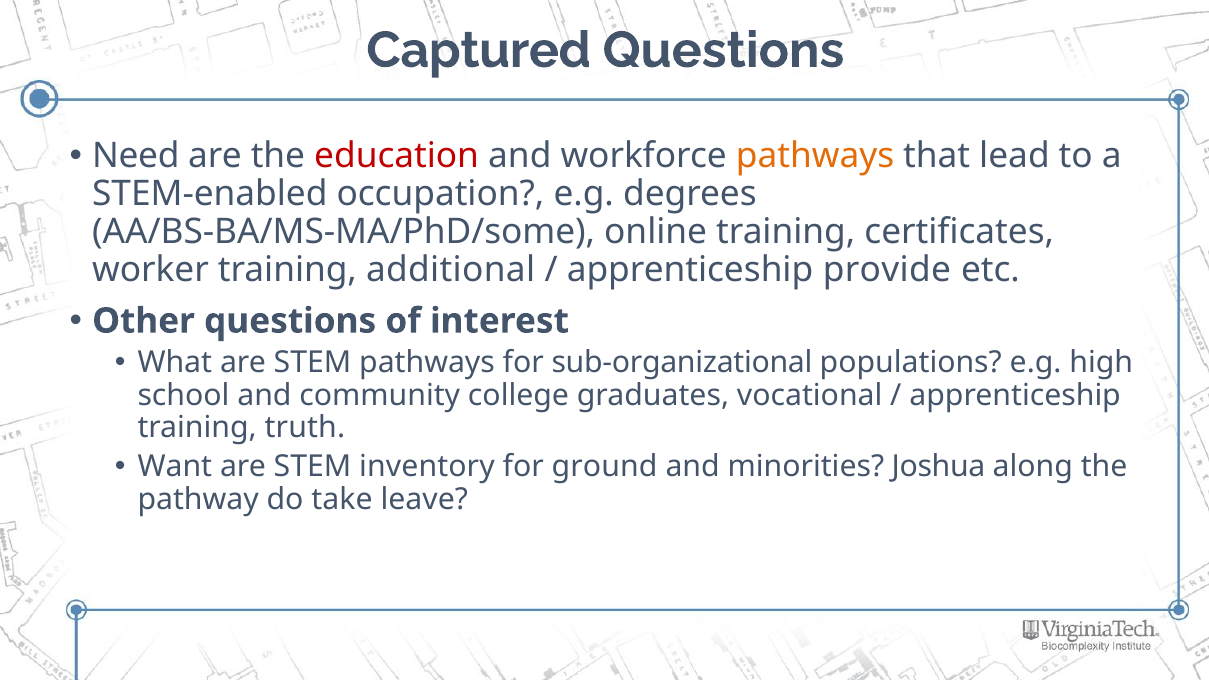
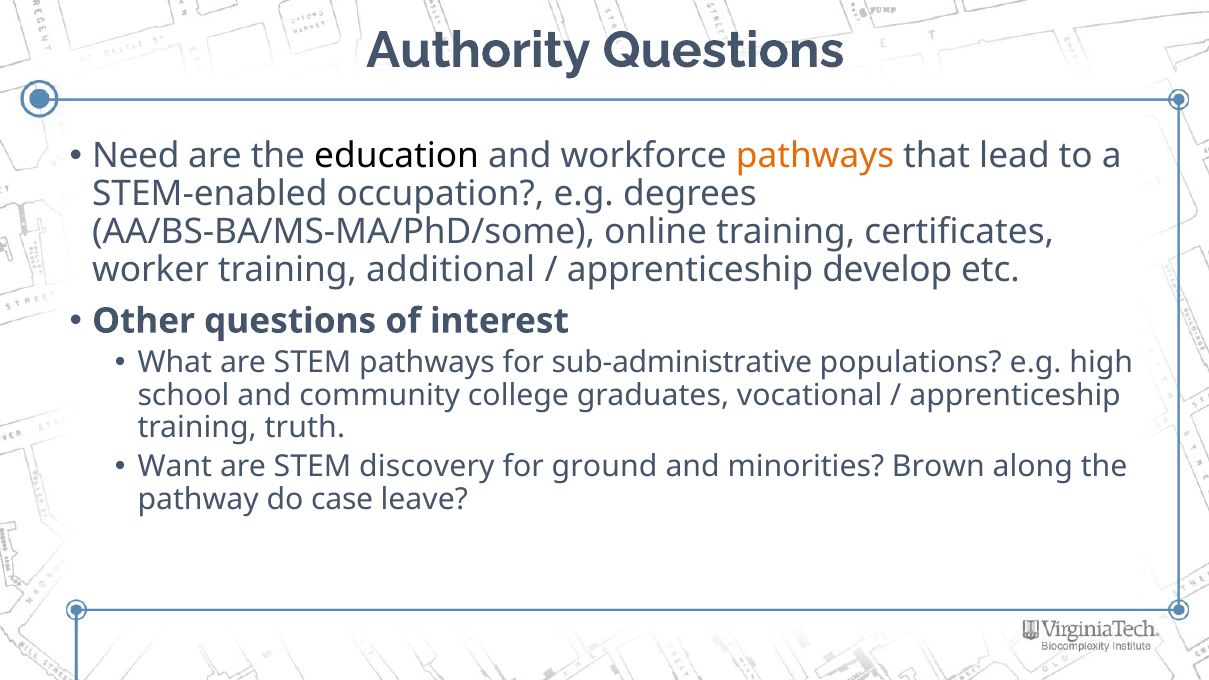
Captured: Captured -> Authority (478, 50)
education colour: red -> black (397, 156)
provide: provide -> develop (887, 270)
sub-organizational: sub-organizational -> sub-administrative (682, 363)
inventory: inventory -> discovery (427, 467)
Joshua: Joshua -> Brown (938, 467)
take: take -> case (342, 499)
